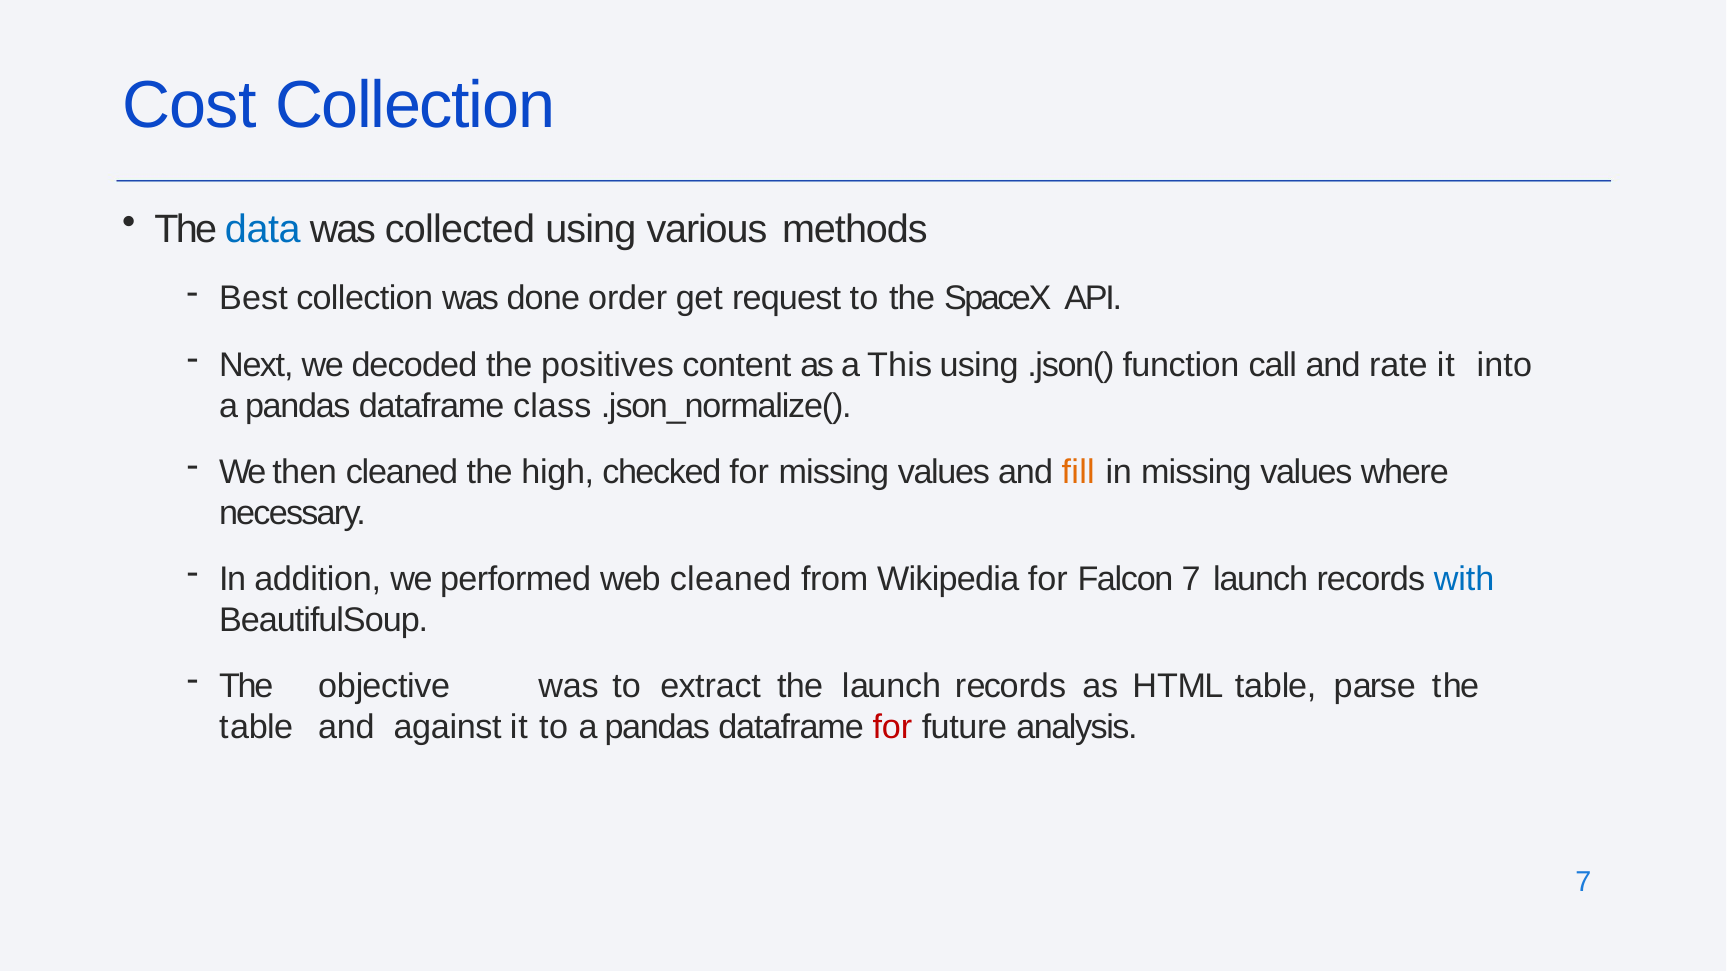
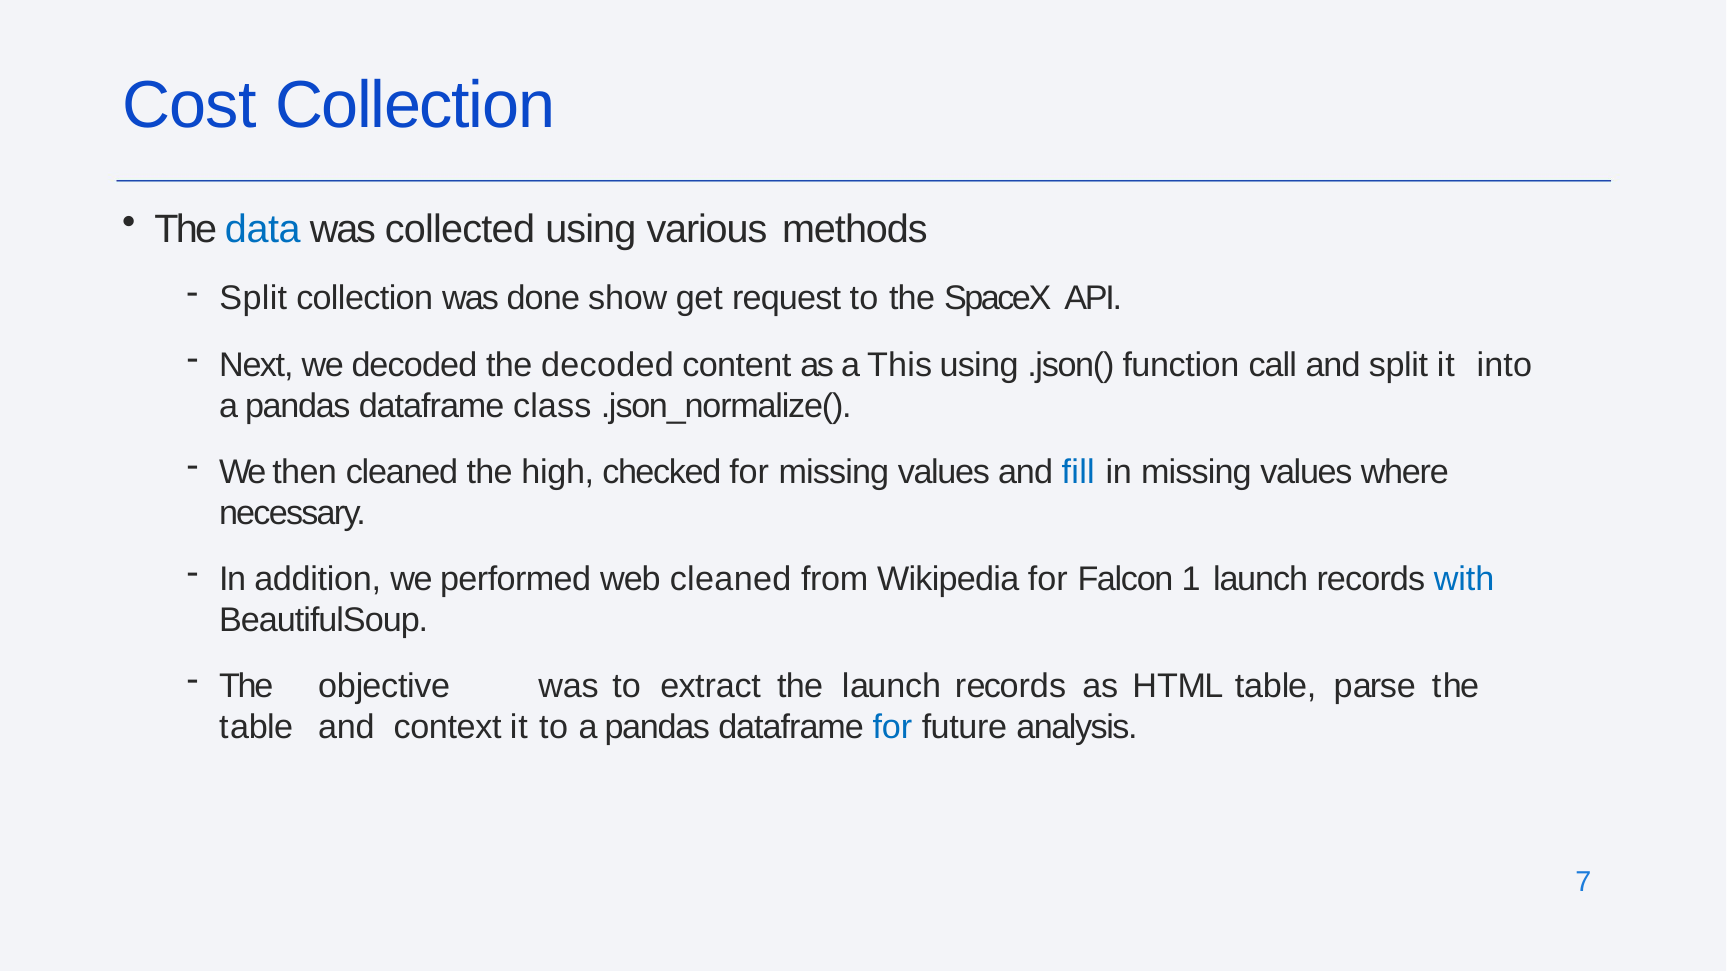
Best: Best -> Split (253, 299)
order: order -> show (628, 299)
the positives: positives -> decoded (608, 365)
and rate: rate -> split (1398, 365)
fill colour: orange -> blue (1078, 472)
Falcon 7: 7 -> 1 (1191, 579)
against: against -> context (448, 728)
for colour: red -> blue (892, 728)
